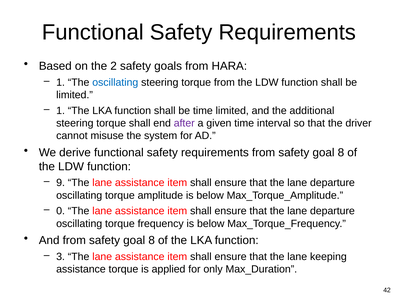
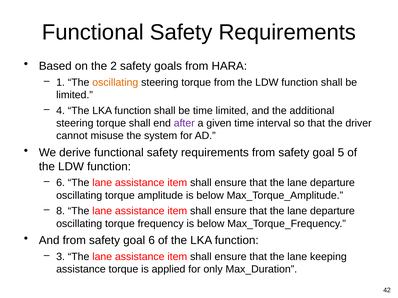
oscillating colour: blue -> orange (115, 82)
1: 1 -> 4 (61, 111)
8: 8 -> 5 (341, 153)
9: 9 -> 6 (61, 183)
0: 0 -> 8 (61, 211)
8: 8 -> 6 (152, 241)
